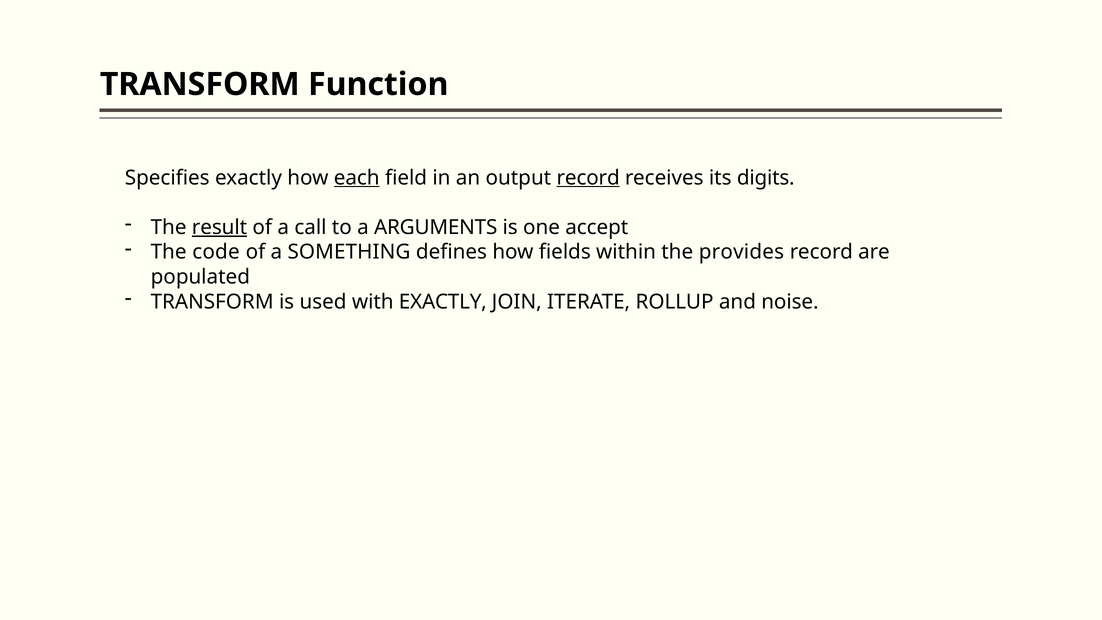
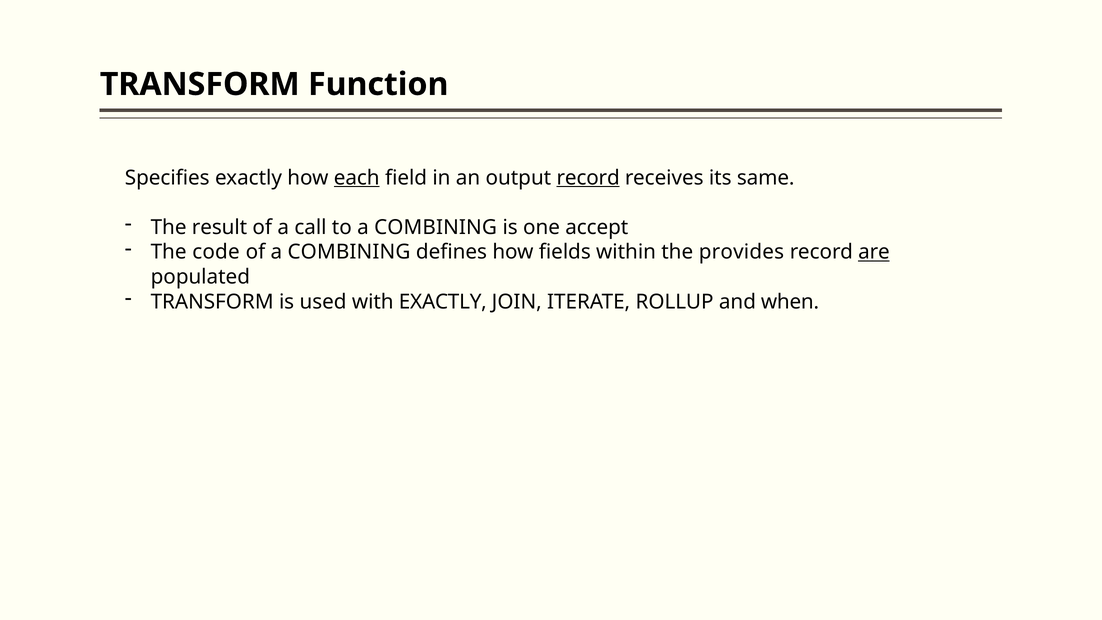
digits: digits -> same (766, 178)
result underline: present -> none (220, 227)
to a ARGUMENTS: ARGUMENTS -> COMBINING (436, 227)
of a SOMETHING: SOMETHING -> COMBINING (349, 252)
are underline: none -> present (874, 252)
noise: noise -> when (790, 302)
